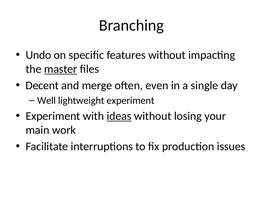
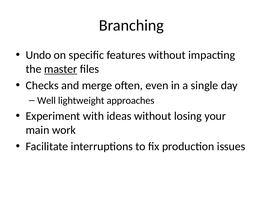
Decent: Decent -> Checks (42, 86)
lightweight experiment: experiment -> approaches (130, 101)
ideas underline: present -> none (119, 116)
